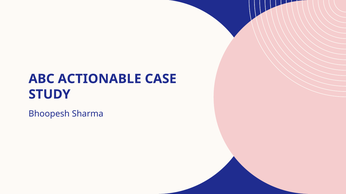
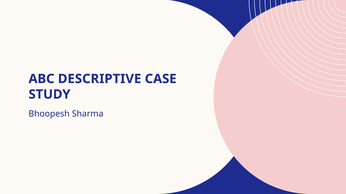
ACTIONABLE: ACTIONABLE -> DESCRIPTIVE (100, 79)
